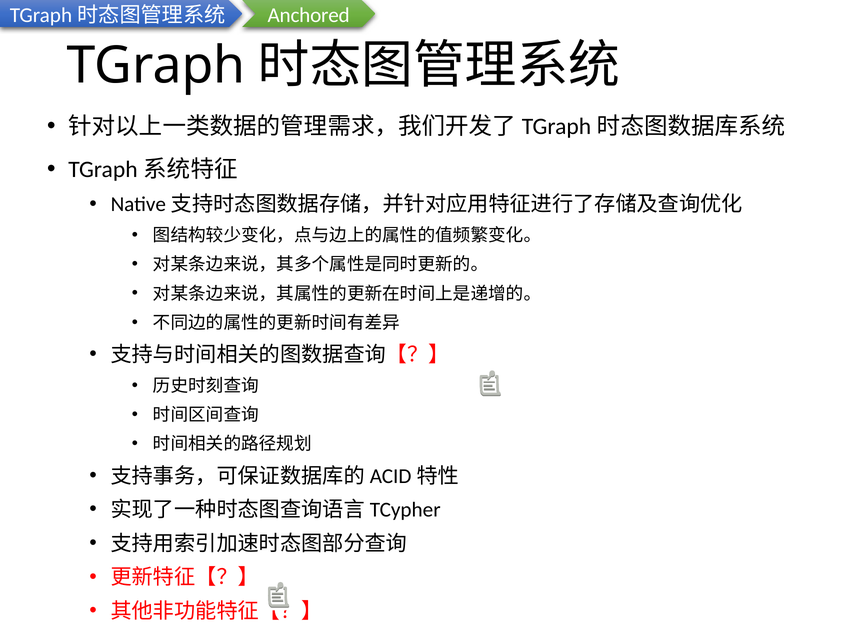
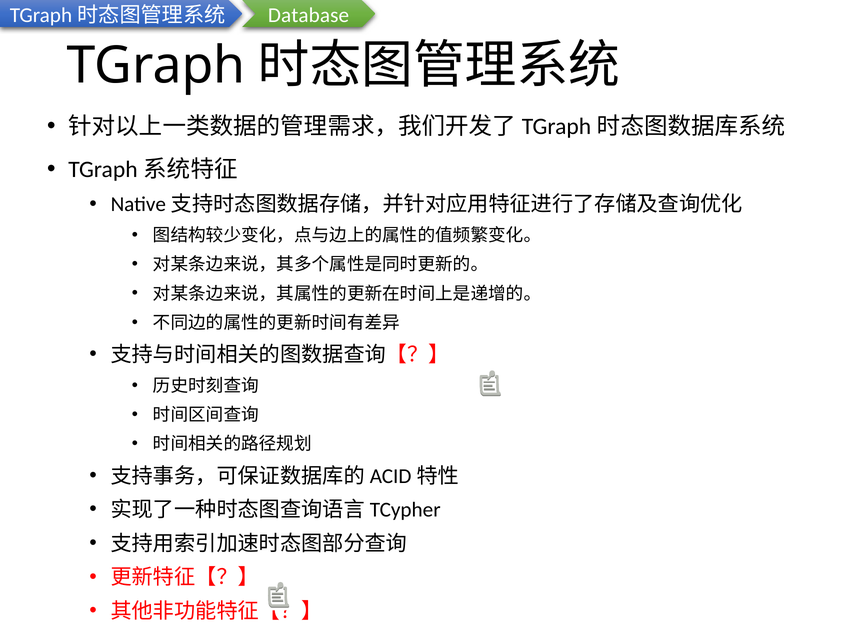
Anchored: Anchored -> Database (308, 15)
